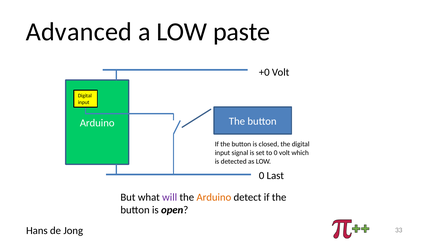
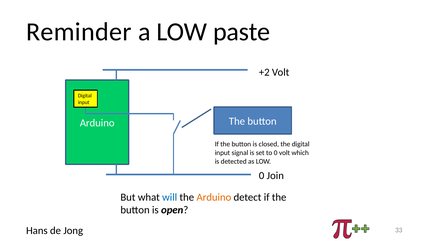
Advanced: Advanced -> Reminder (79, 32)
+0: +0 -> +2 (264, 72)
Last: Last -> Join (275, 175)
will colour: purple -> blue (170, 197)
